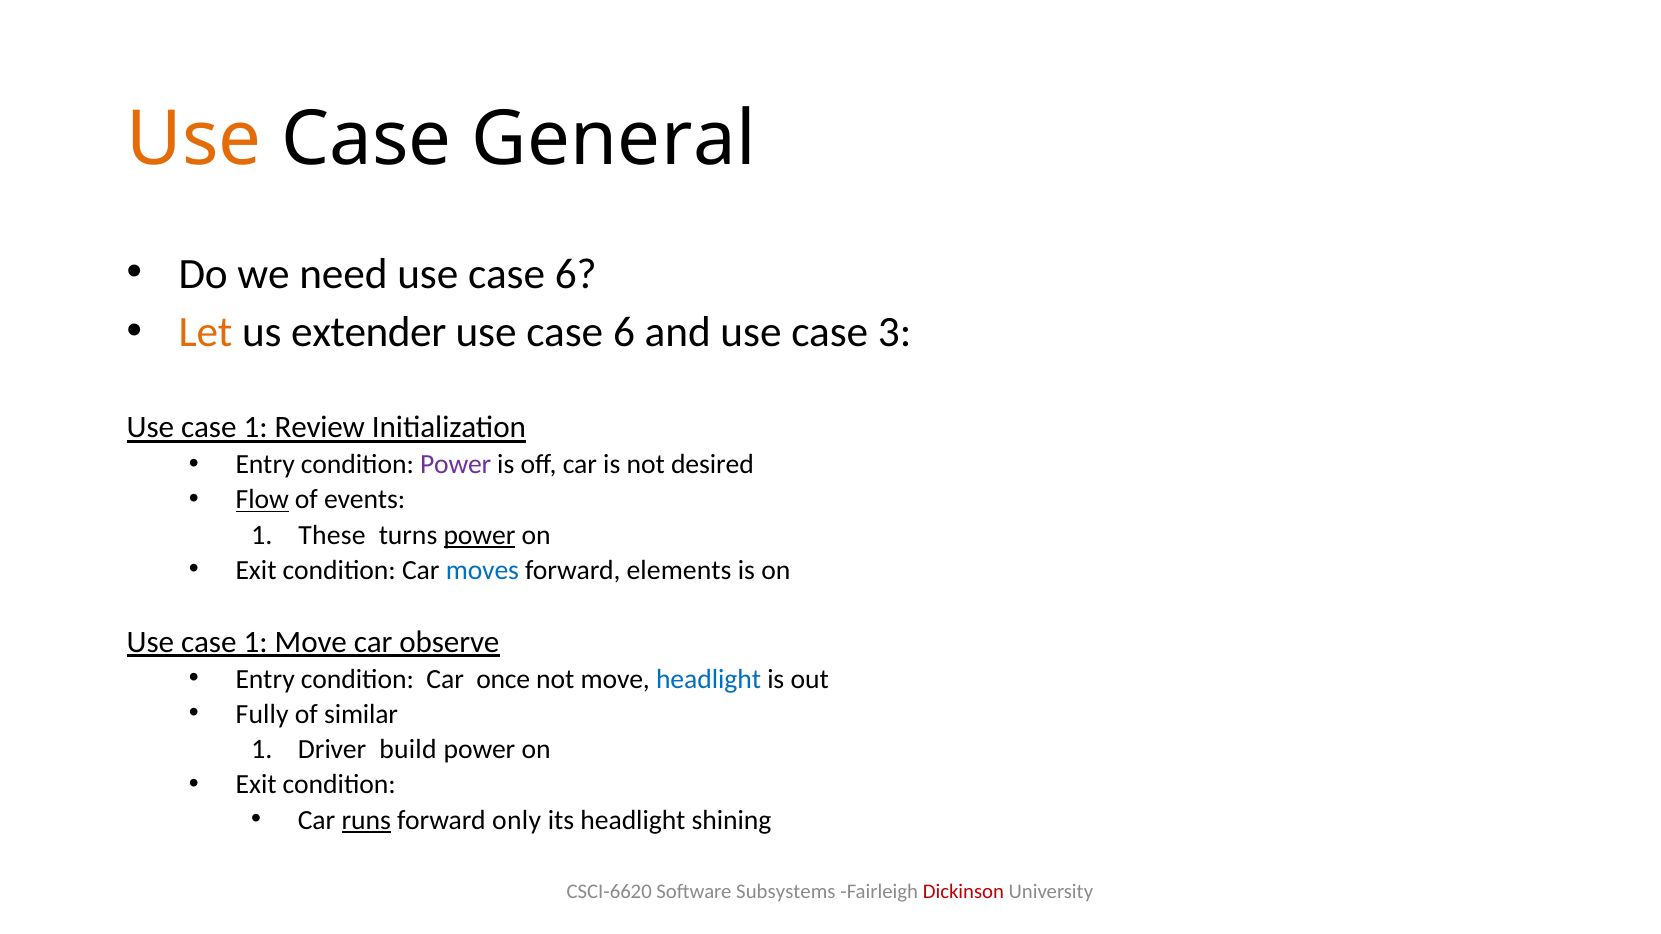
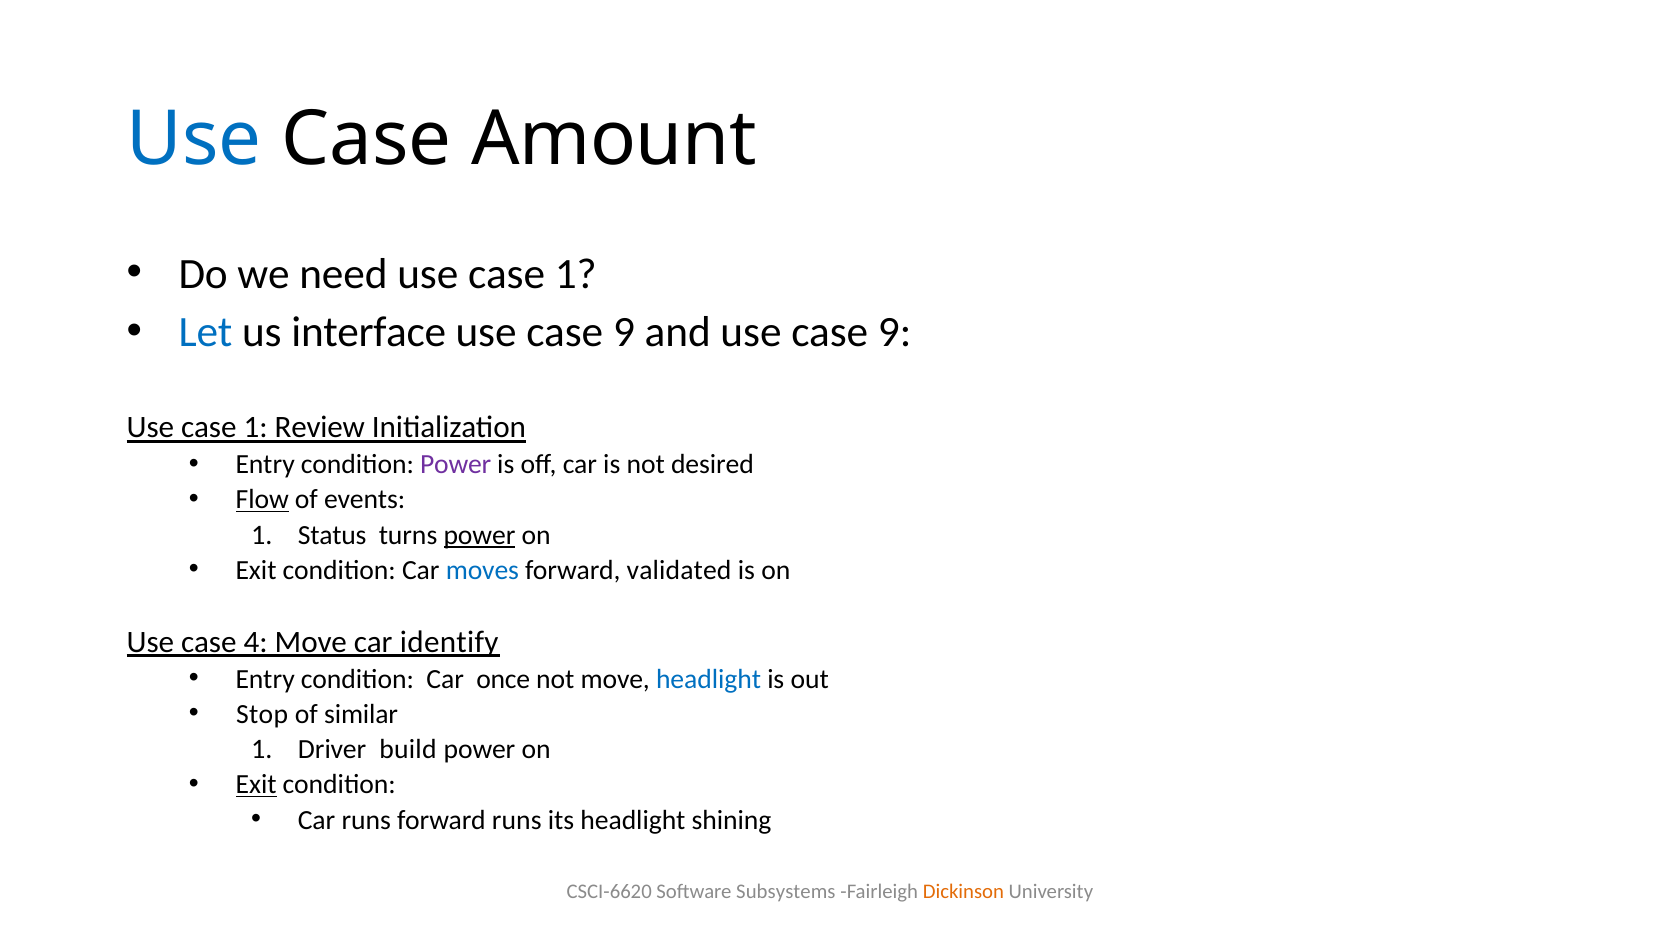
Use colour: orange -> blue (194, 140)
General: General -> Amount (614, 140)
need use case 6: 6 -> 1 (576, 274)
Let colour: orange -> blue (205, 333)
extender: extender -> interface (369, 333)
6: 6 -> 9 (624, 333)
and use case 3: 3 -> 9 (895, 333)
These: These -> Status (332, 535)
elements: elements -> validated (679, 570)
1: 1 -> 4 (256, 642)
observe: observe -> identify (449, 642)
Fully: Fully -> Stop (262, 715)
Exit underline: none -> present (256, 785)
runs underline: present -> none (366, 820)
forward only: only -> runs (517, 820)
Dickinson colour: red -> orange (963, 892)
